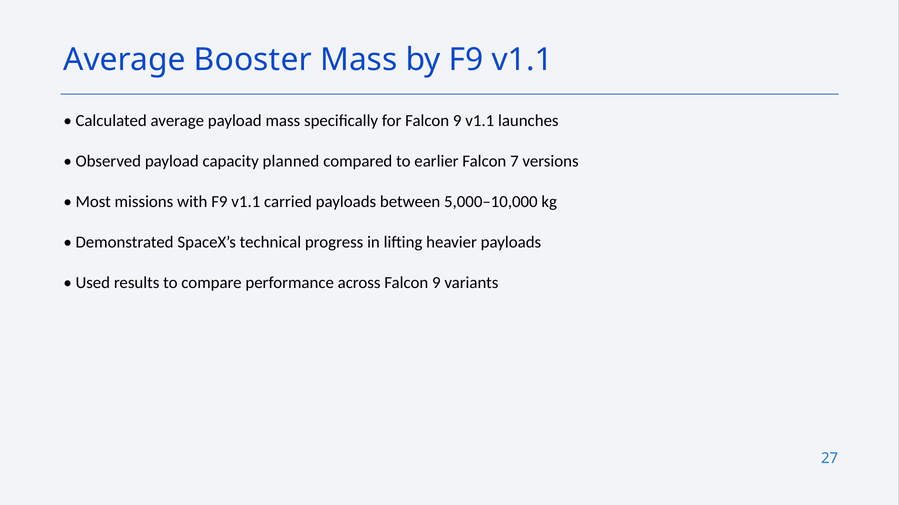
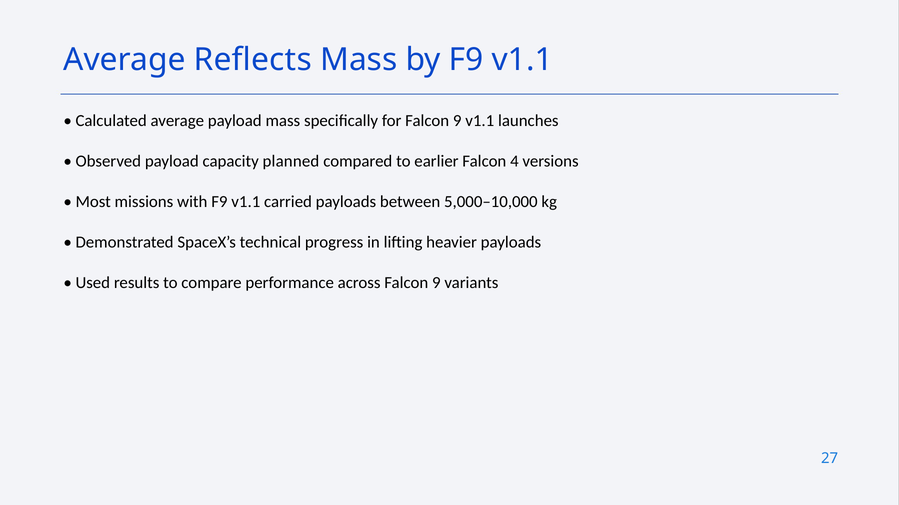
Booster: Booster -> Reflects (253, 60)
7: 7 -> 4 (514, 162)
